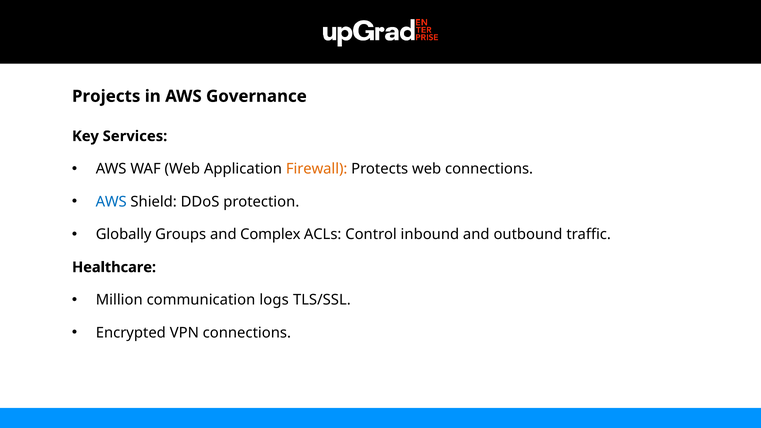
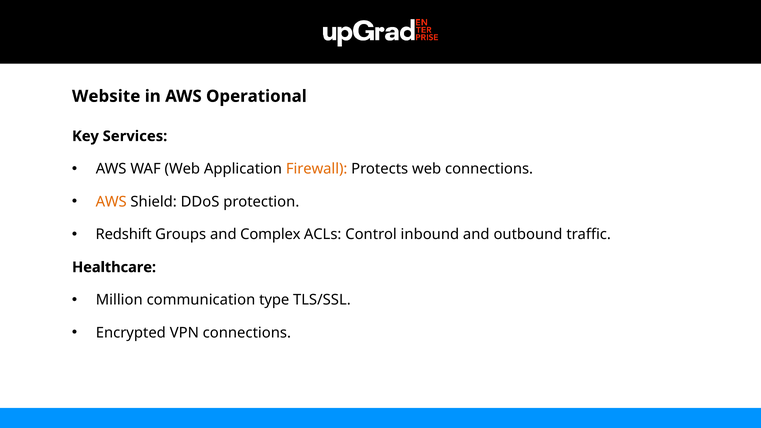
Projects: Projects -> Website (106, 96)
Governance: Governance -> Operational (256, 96)
AWS colour: blue -> orange (111, 202)
Globally: Globally -> Redshift (124, 235)
logs: logs -> type (274, 300)
